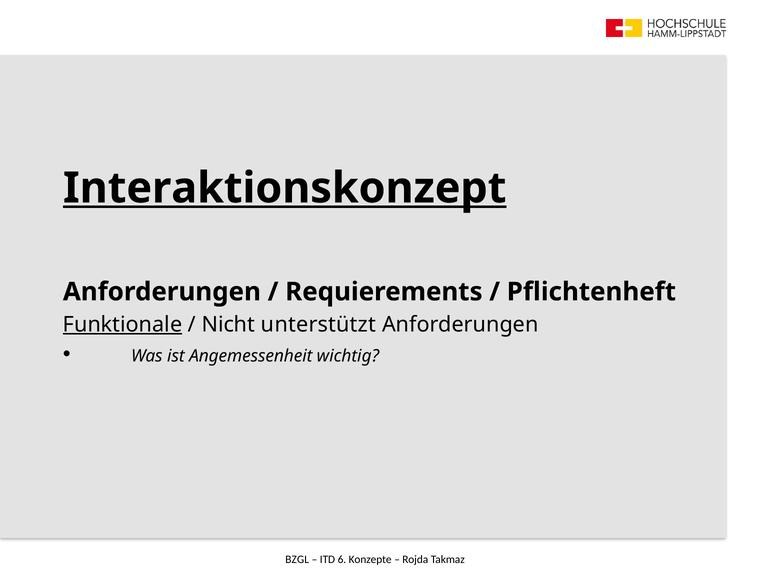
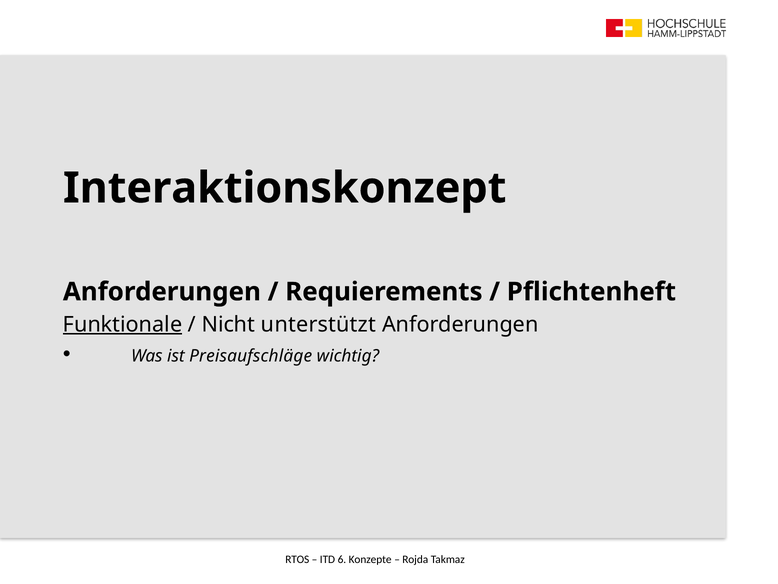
Interaktionskonzept underline: present -> none (285, 188)
Angemessenheit: Angemessenheit -> Preisaufschläge (251, 356)
BZGL: BZGL -> RTOS (297, 559)
